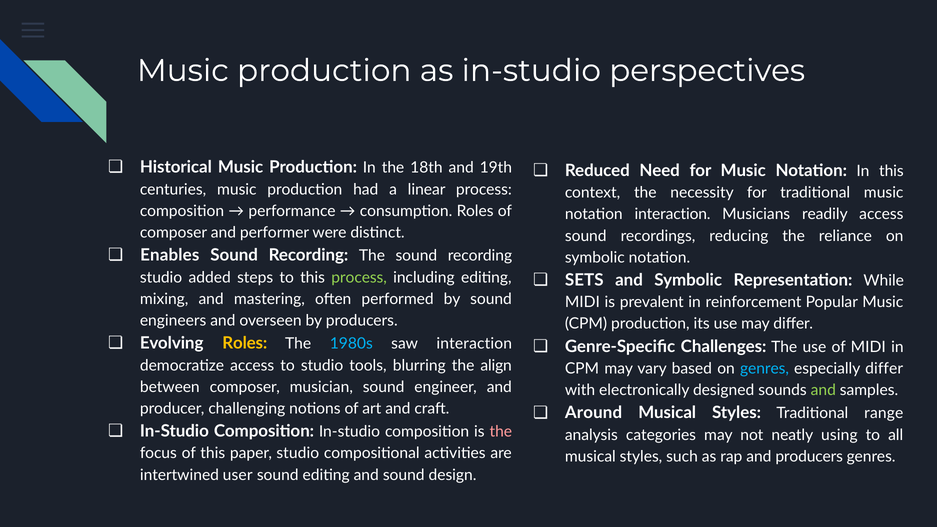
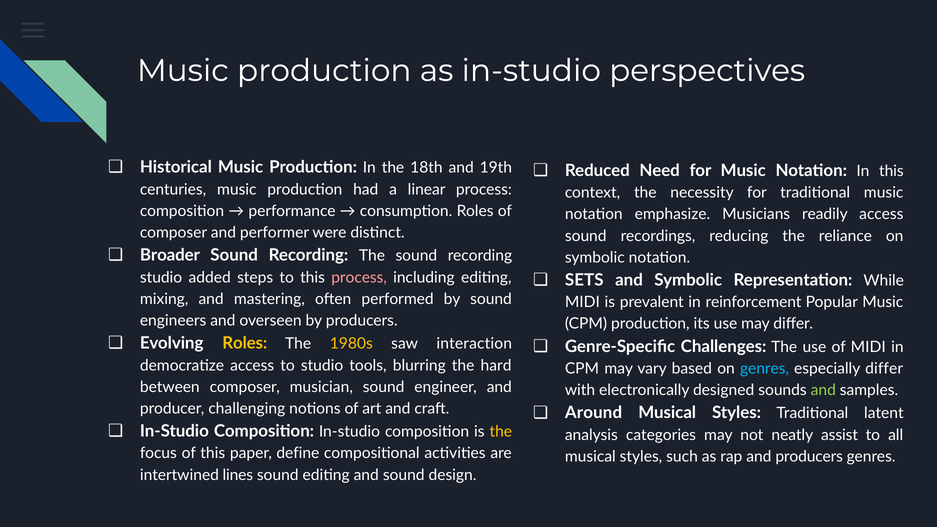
notation interaction: interaction -> emphasize (672, 214)
Enables: Enables -> Broader (170, 255)
process colour: light green -> pink (359, 277)
1980s colour: light blue -> yellow (351, 344)
align: align -> hard (496, 365)
range: range -> latent (884, 413)
the colour: pink -> yellow (501, 432)
using: using -> assist (840, 435)
paper studio: studio -> define (298, 453)
user: user -> lines (238, 475)
